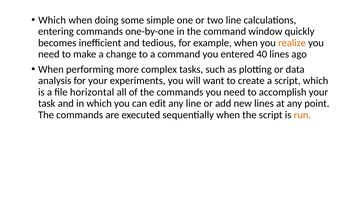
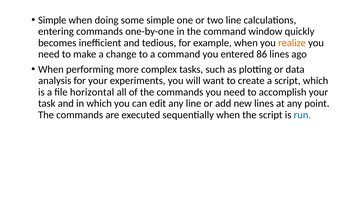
Which: Which -> Simple (52, 20)
40: 40 -> 86 (262, 54)
run colour: orange -> blue (302, 115)
